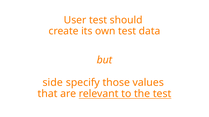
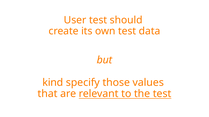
side: side -> kind (53, 83)
